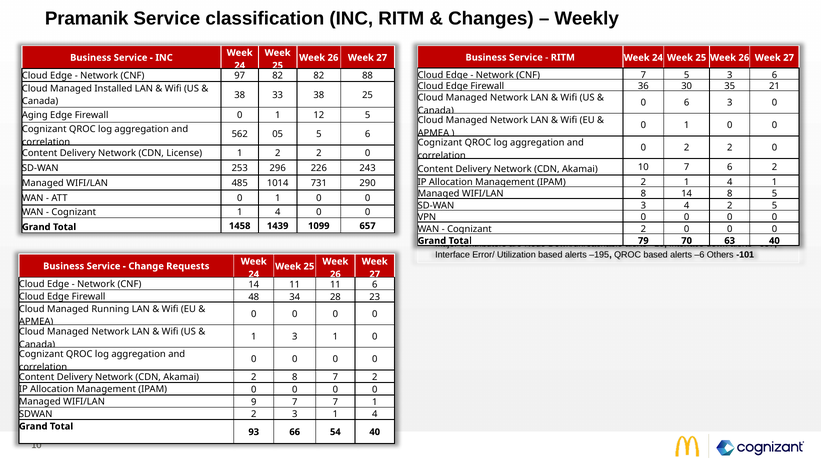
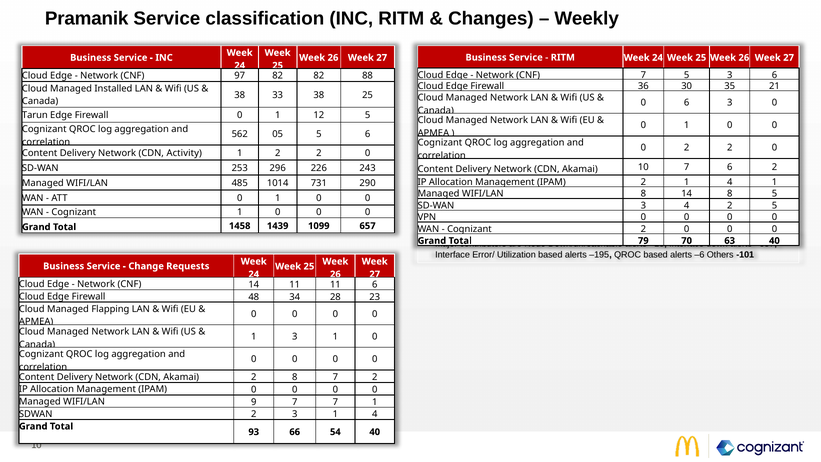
Aging: Aging -> Tarun (35, 115)
License: License -> Activity (184, 153)
Cognizant 1 4: 4 -> 0 (278, 212)
Running: Running -> Flapping (110, 309)
